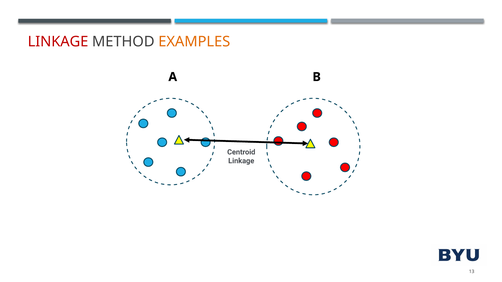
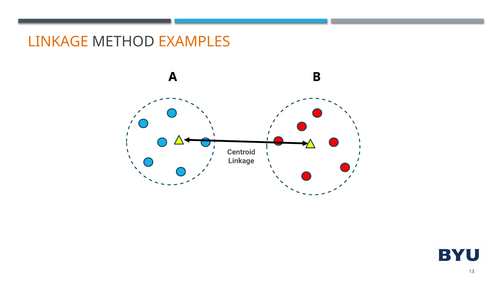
LINKAGE colour: red -> orange (58, 42)
